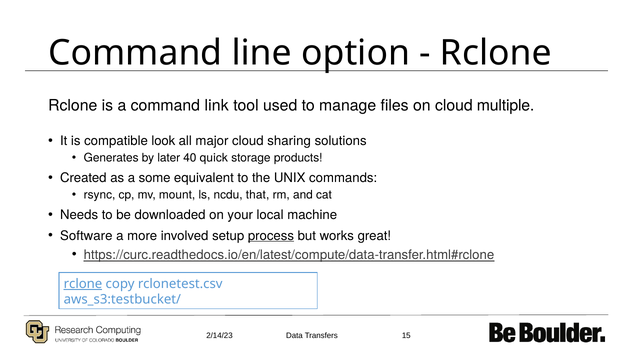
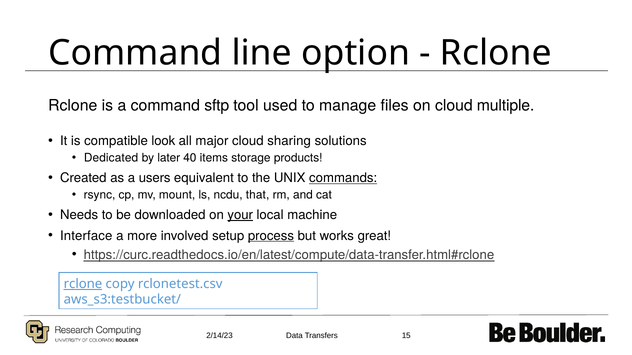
link: link -> sftp (217, 105)
Generates: Generates -> Dedicated (111, 158)
quick: quick -> items (214, 158)
some: some -> users (155, 178)
commands underline: none -> present (343, 178)
your underline: none -> present (240, 215)
Software: Software -> Interface (86, 236)
